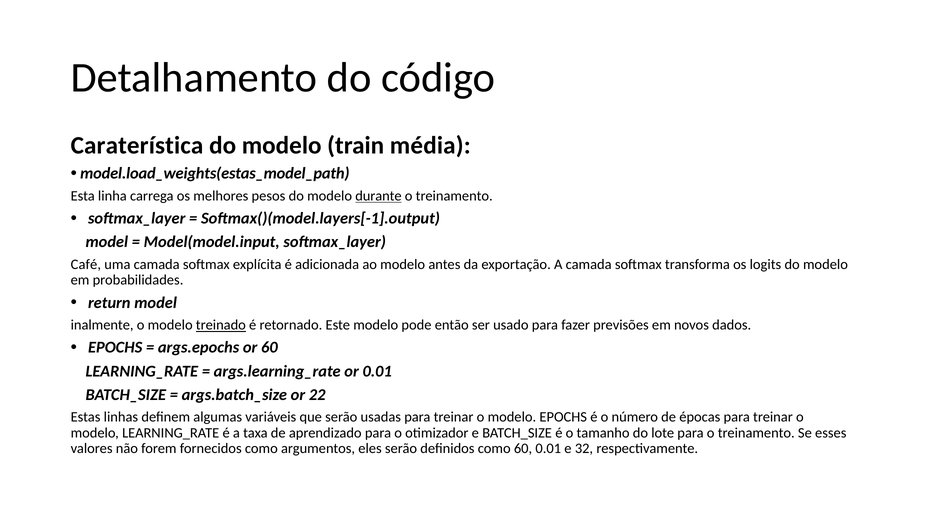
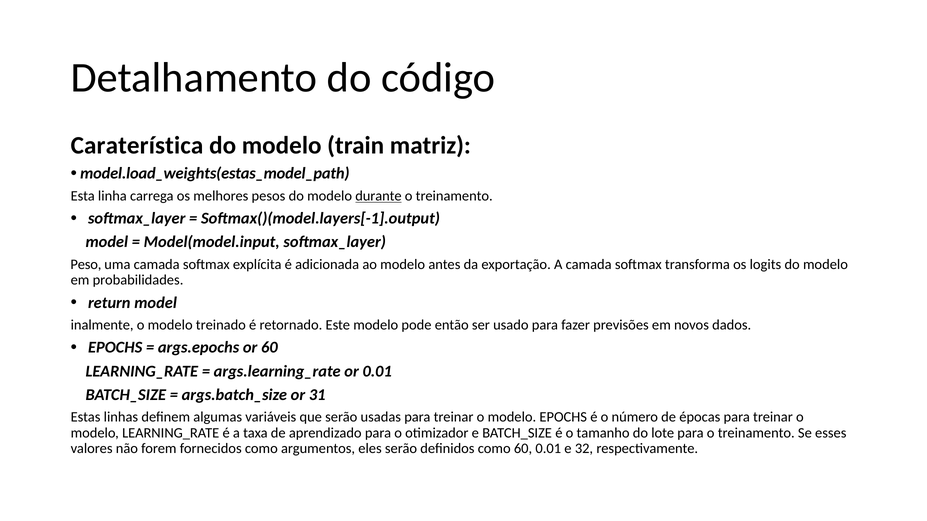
média: média -> matriz (430, 145)
Café: Café -> Peso (86, 265)
treinado underline: present -> none (221, 325)
22: 22 -> 31 (317, 395)
